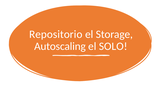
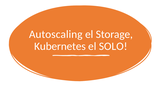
Repositorio: Repositorio -> Autoscaling (56, 34)
Autoscaling: Autoscaling -> Kubernetes (60, 46)
